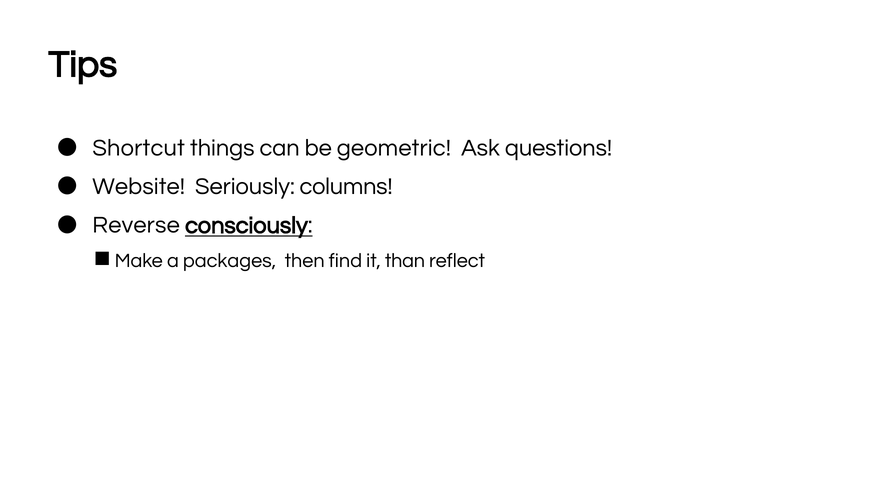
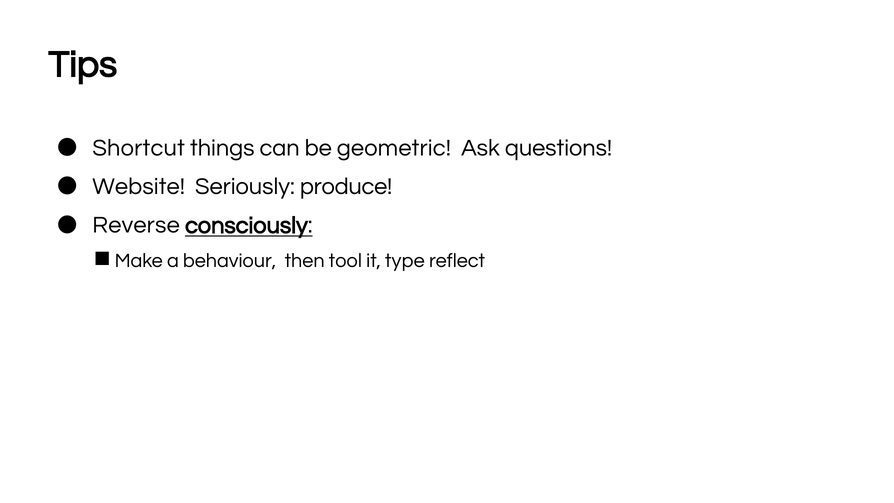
columns: columns -> produce (346, 186)
packages: packages -> behaviour (230, 261)
find: find -> tool (345, 261)
than: than -> type (405, 261)
